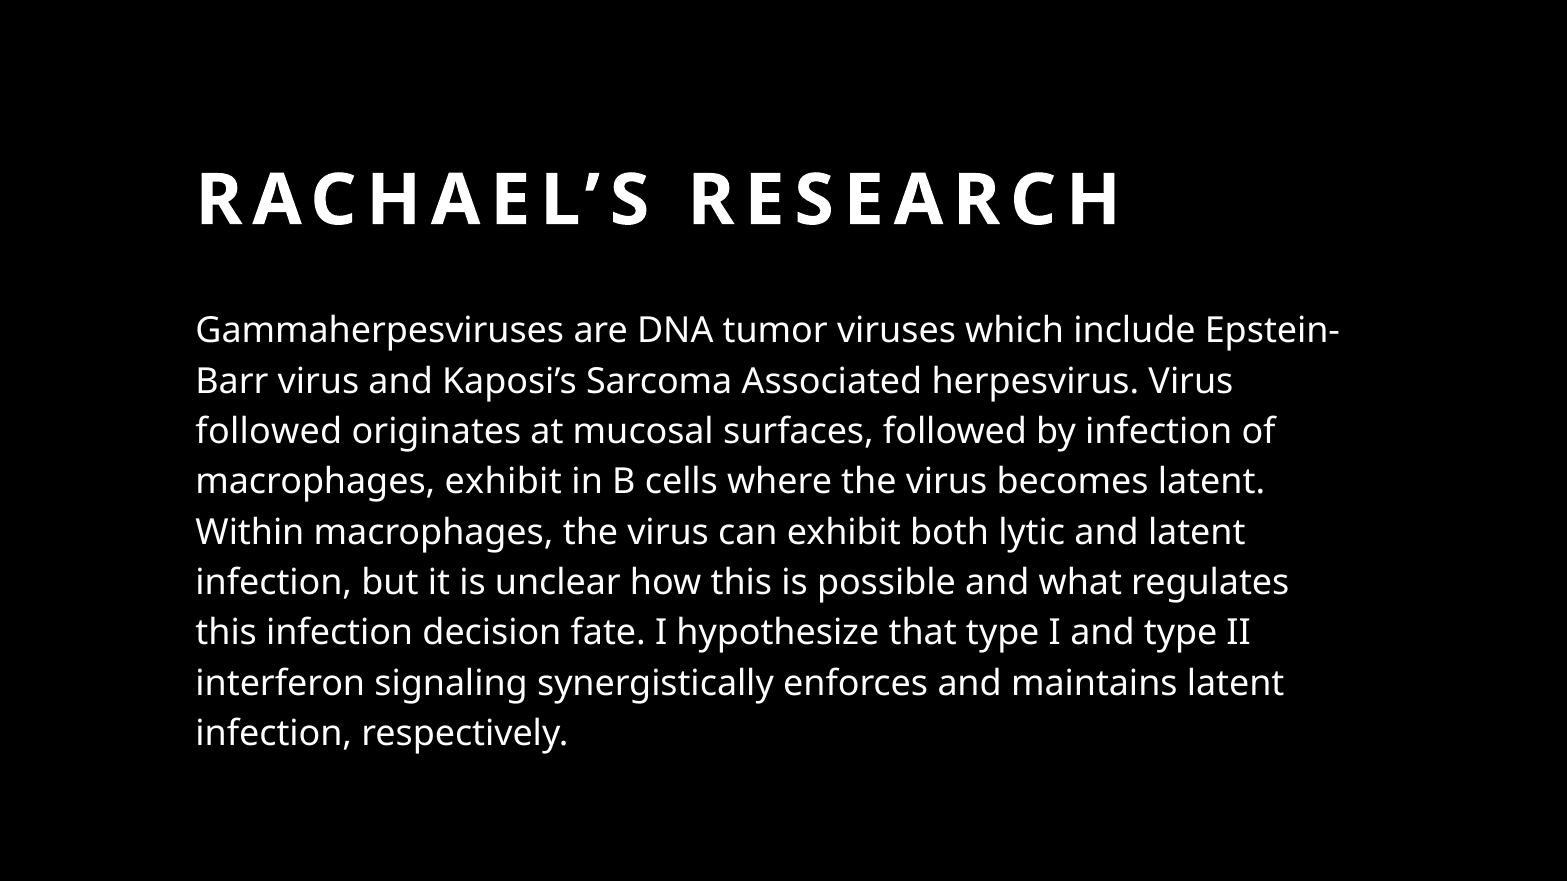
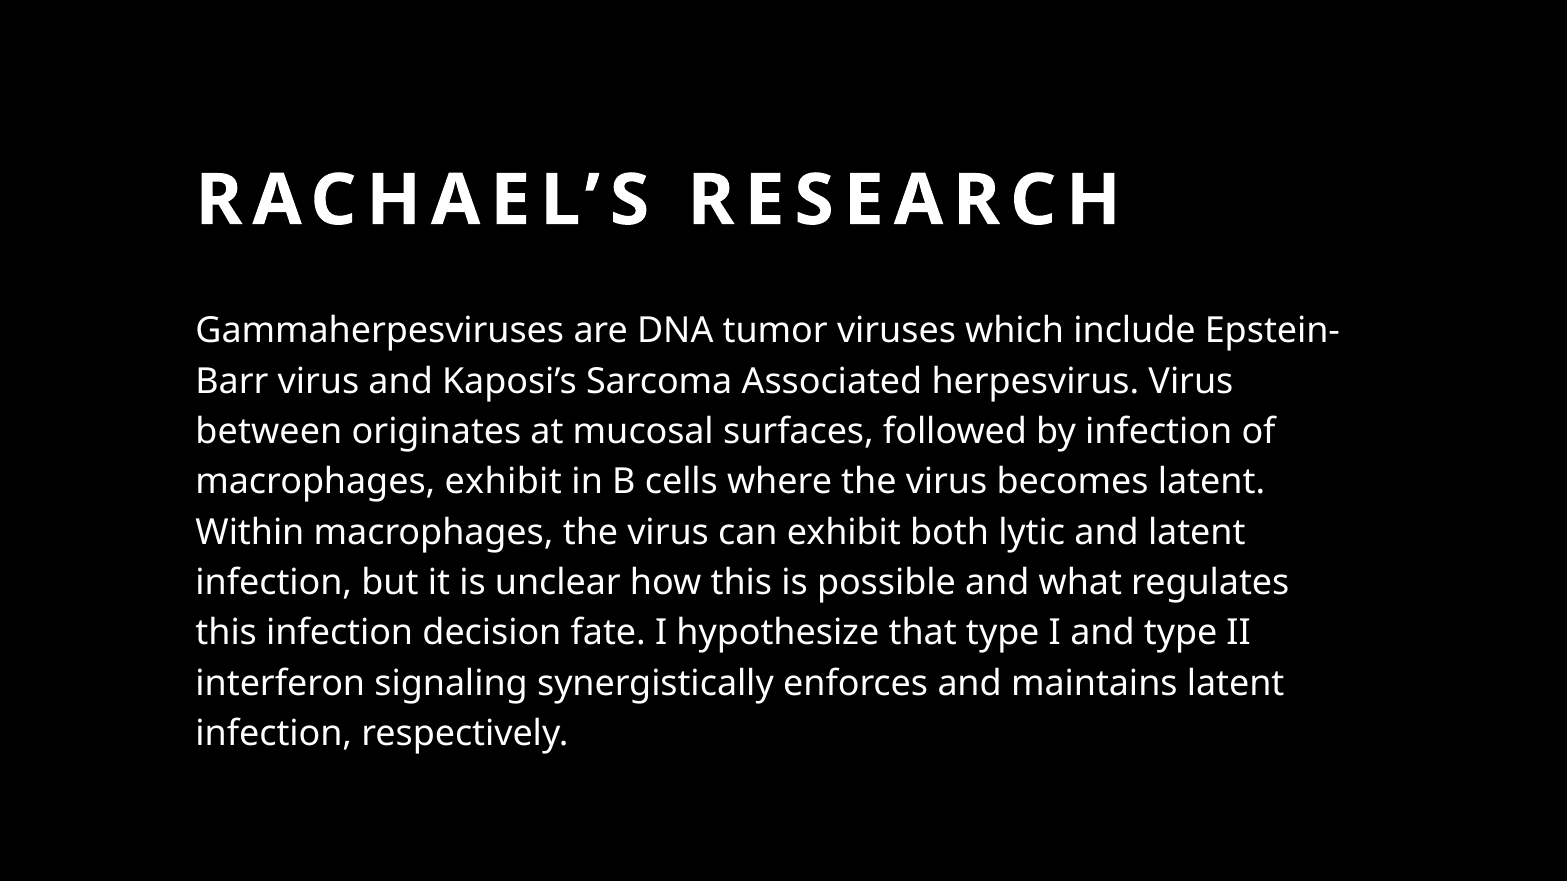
followed: followed -> between (269, 432)
